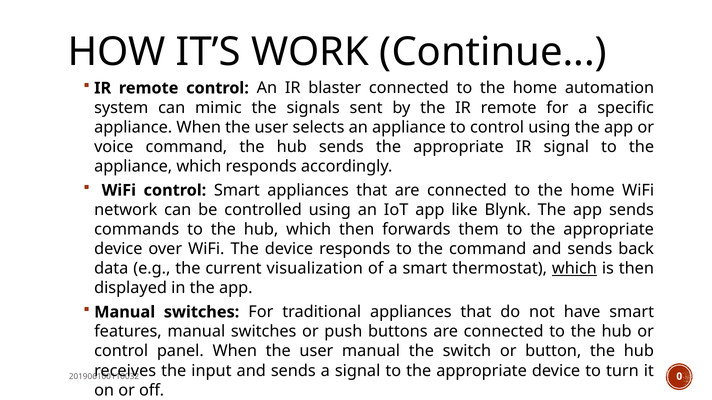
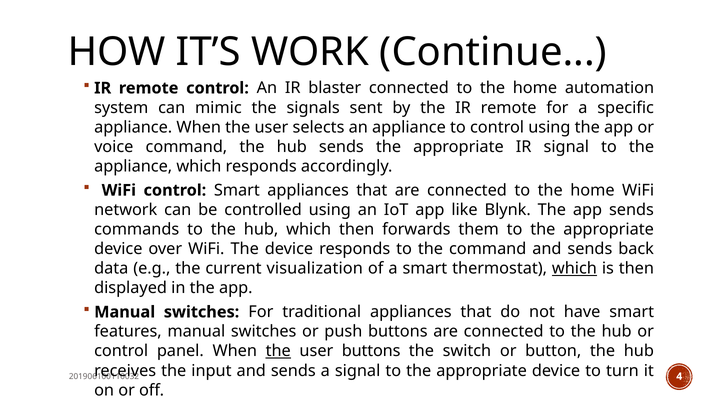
the underline: none -> present (278, 352)
user manual: manual -> buttons (371, 352)
0: 0 -> 4 (679, 377)
